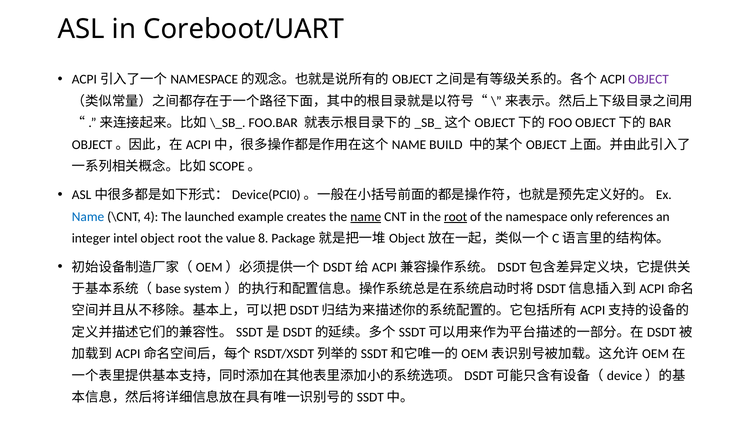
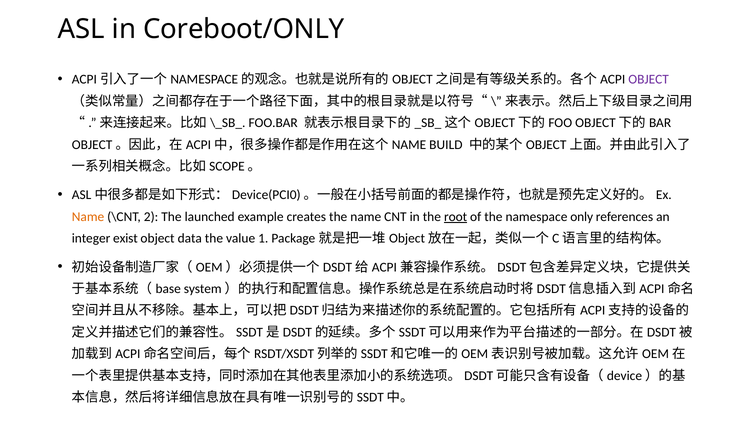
Coreboot/UART: Coreboot/UART -> Coreboot/ONLY (244, 29)
Name colour: blue -> orange (88, 217)
4: 4 -> 2 (151, 217)
name underline: present -> none (366, 217)
intel: intel -> exist (125, 239)
object root: root -> data (190, 239)
8: 8 -> 1 (263, 239)
